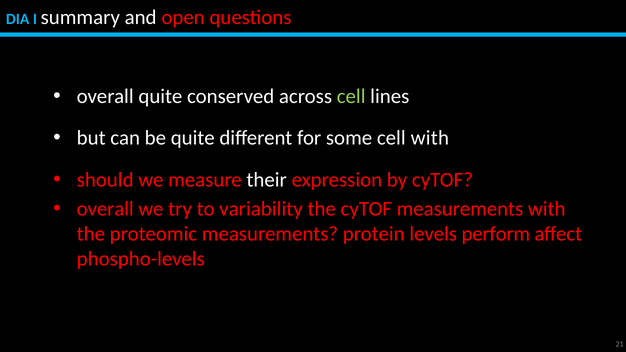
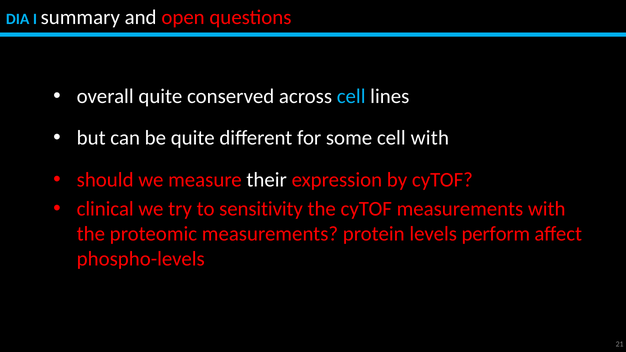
cell colour: light green -> light blue (351, 96)
overall: overall -> clinical (105, 209)
variability: variability -> sensitivity (261, 209)
